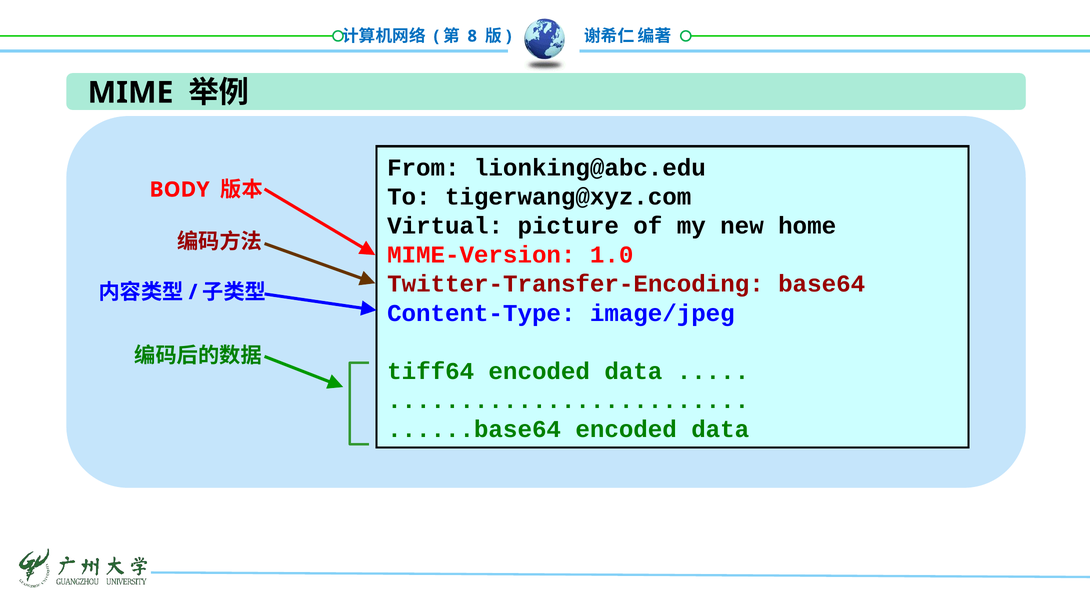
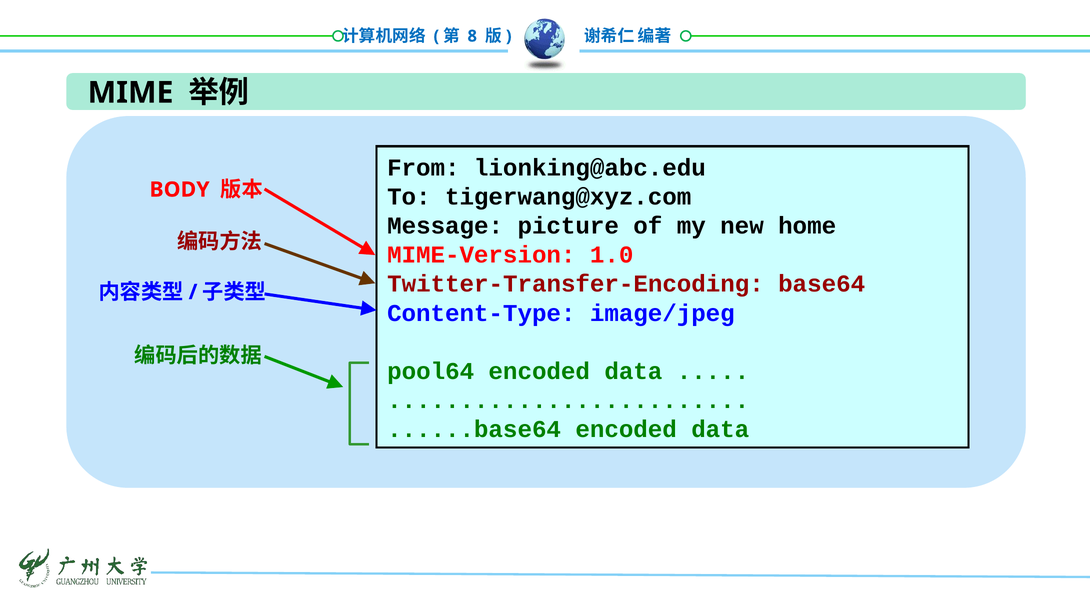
Virtual: Virtual -> Message (445, 226)
tiff64: tiff64 -> pool64 (431, 371)
